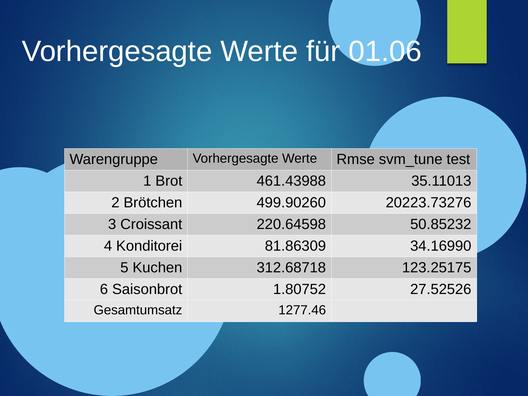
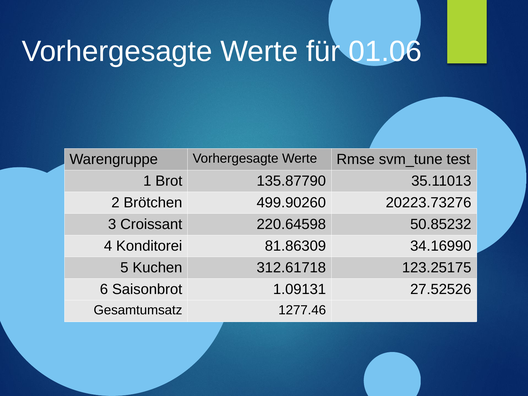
461.43988: 461.43988 -> 135.87790 (291, 181)
312.68718: 312.68718 -> 312.61718 (291, 268)
1.80752: 1.80752 -> 1.09131 (300, 289)
